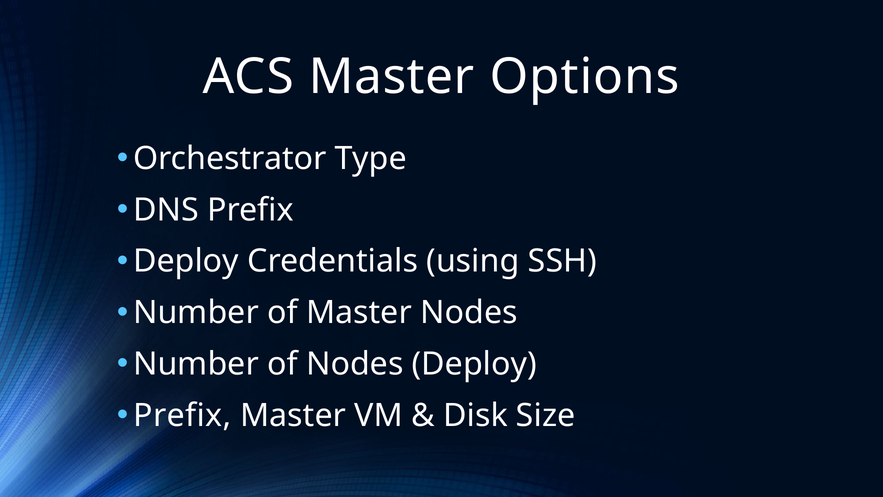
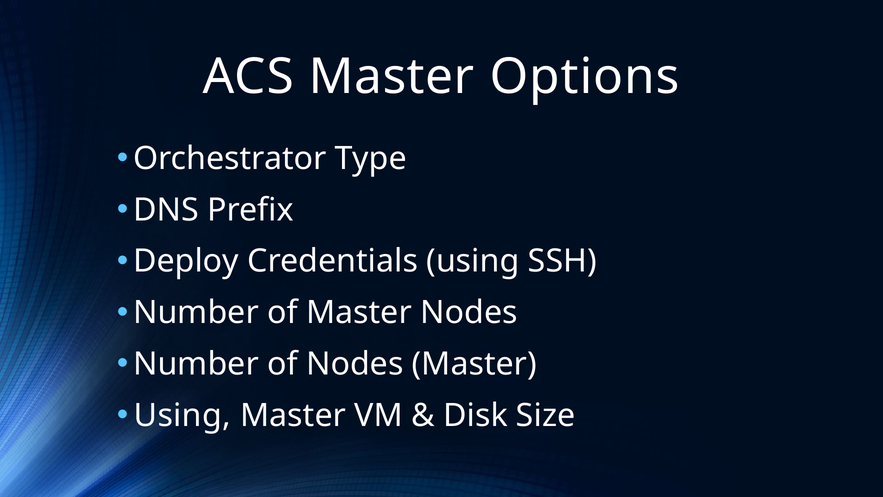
Nodes Deploy: Deploy -> Master (474, 364)
Prefix: Prefix -> Using (182, 415)
